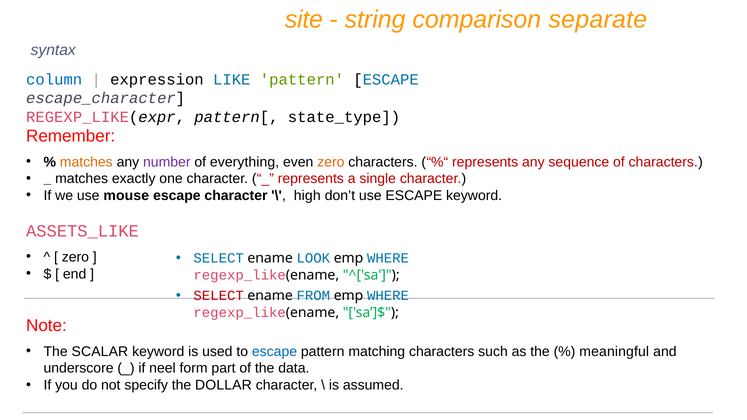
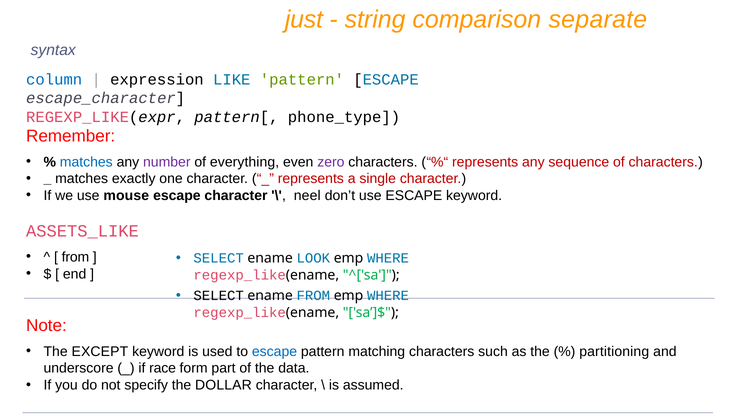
site: site -> just (304, 19)
state_type: state_type -> phone_type (344, 117)
matches colour: orange -> blue (86, 162)
zero colour: orange -> purple (331, 162)
high: high -> neel (307, 196)
zero: zero -> from (75, 257)
SELECT colour: red -> black (219, 296)
SCALAR: SCALAR -> EXCEPT (100, 352)
meaningful: meaningful -> partitioning (614, 352)
neel: neel -> race (163, 369)
